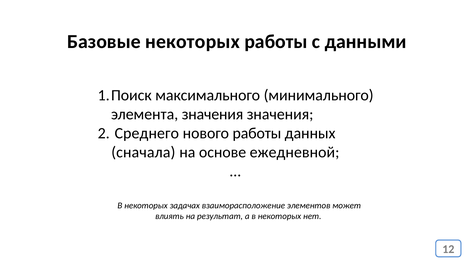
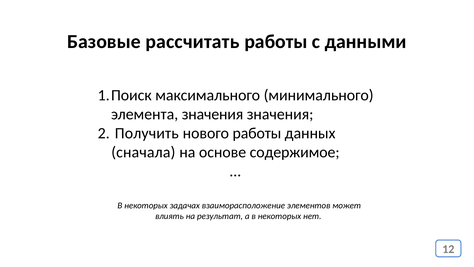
Базовые некоторых: некоторых -> рассчитать (192, 42)
Среднего: Среднего -> Получить (147, 133)
ежедневной: ежедневной -> содержимое (295, 152)
